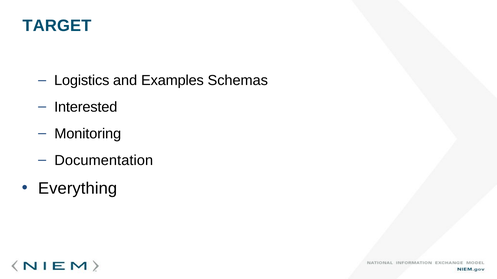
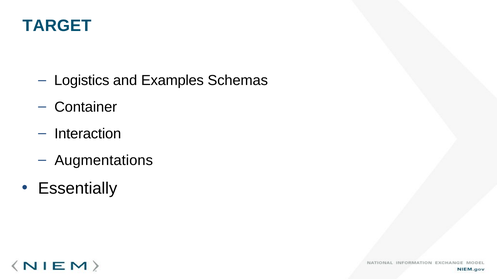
Interested: Interested -> Container (86, 107)
Monitoring: Monitoring -> Interaction (88, 134)
Documentation: Documentation -> Augmentations (104, 161)
Everything: Everything -> Essentially (78, 189)
